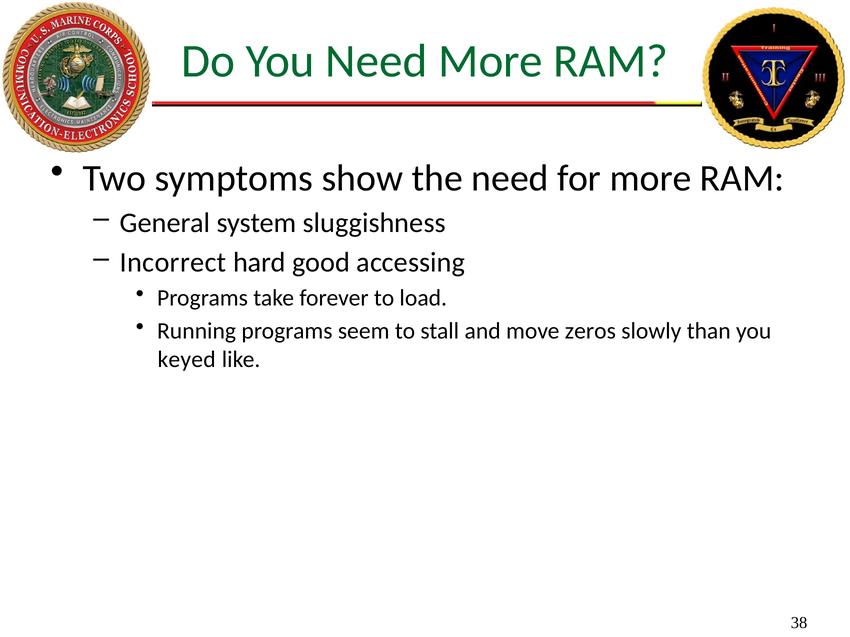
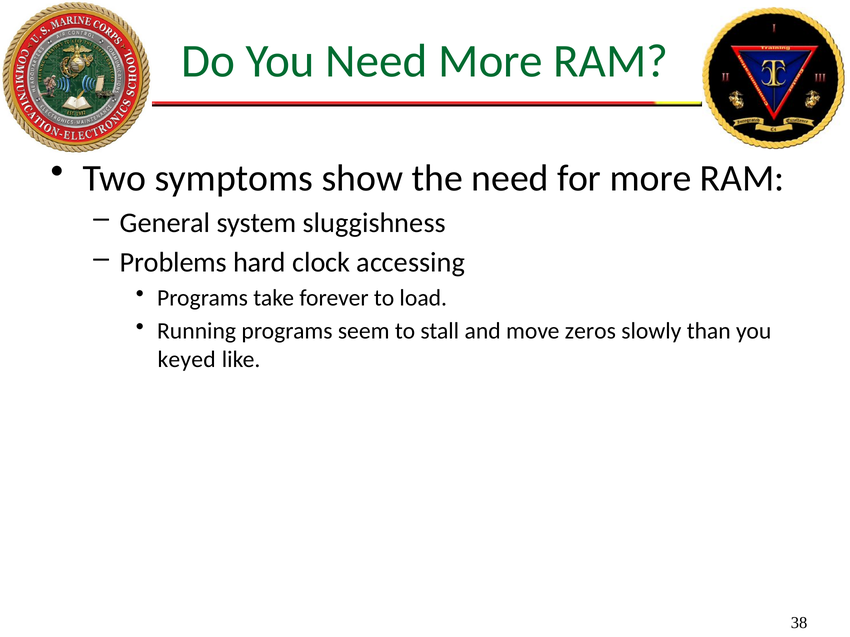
Incorrect: Incorrect -> Problems (173, 263)
good: good -> clock (321, 263)
